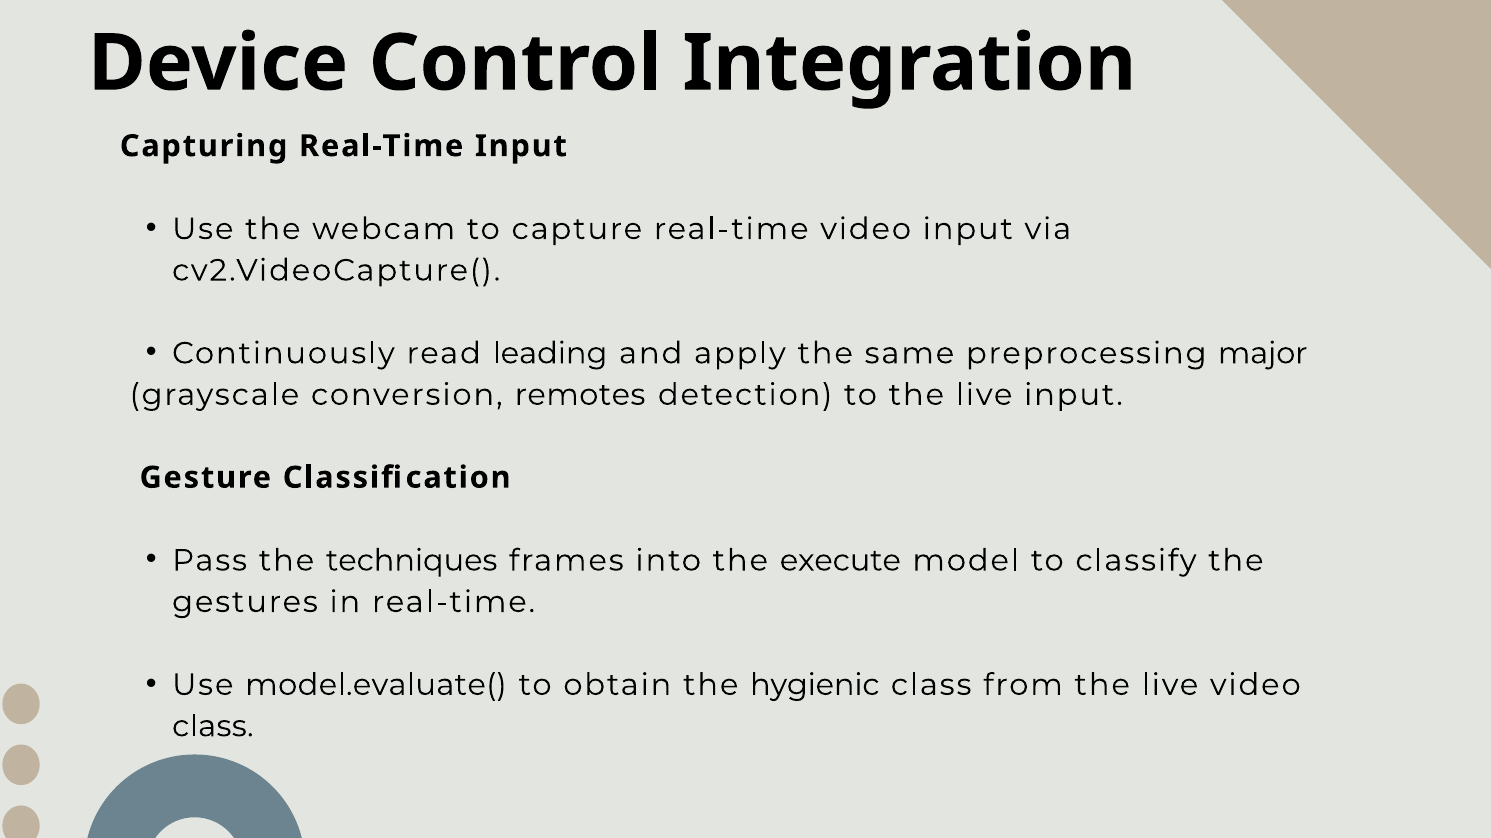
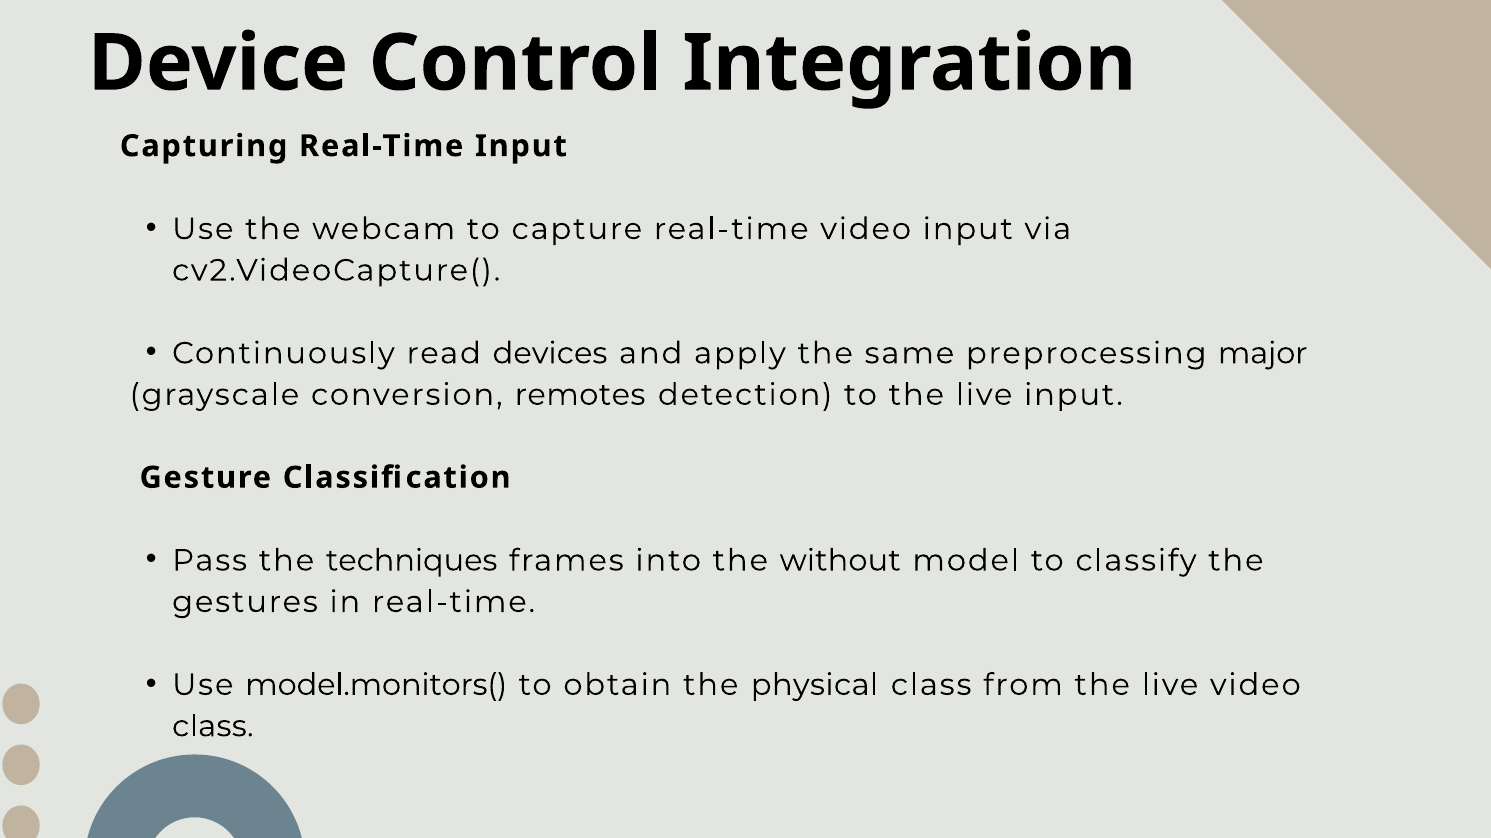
leading: leading -> devices (550, 354)
execute: execute -> without (840, 561)
model.evaluate(: model.evaluate( -> model.monitors( (376, 685)
hygienic: hygienic -> physical (814, 685)
